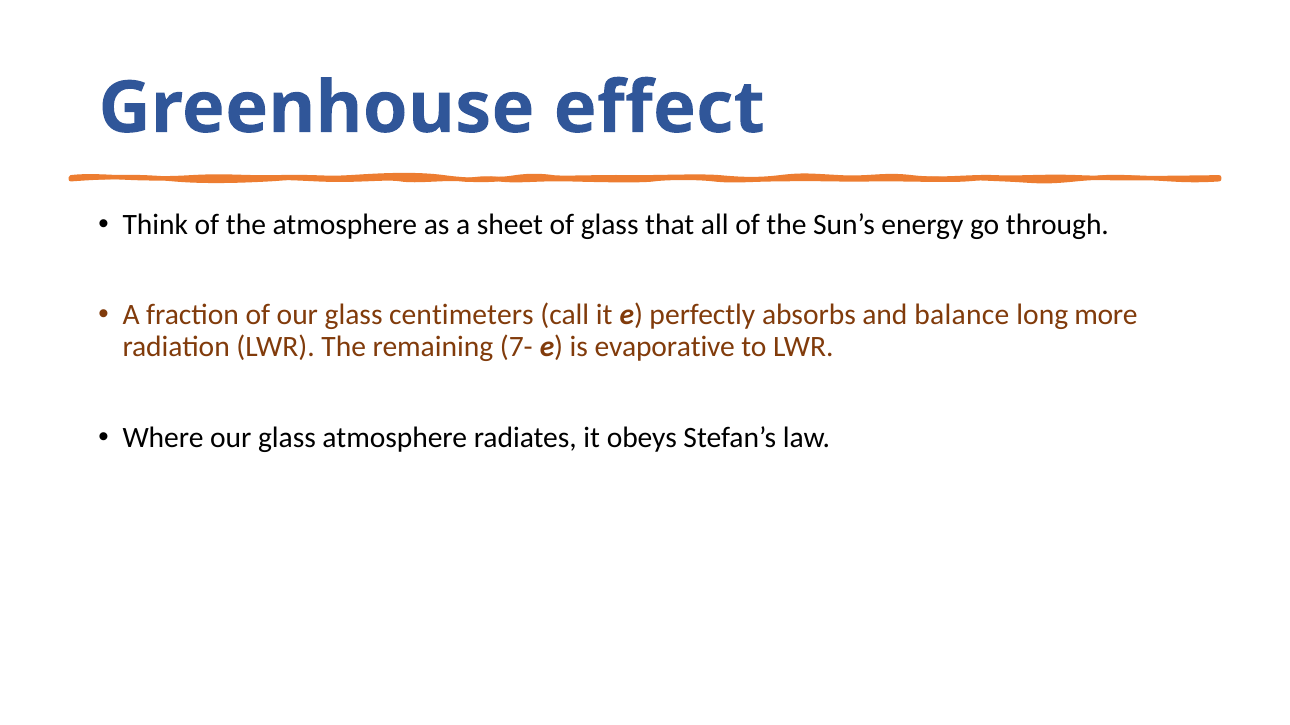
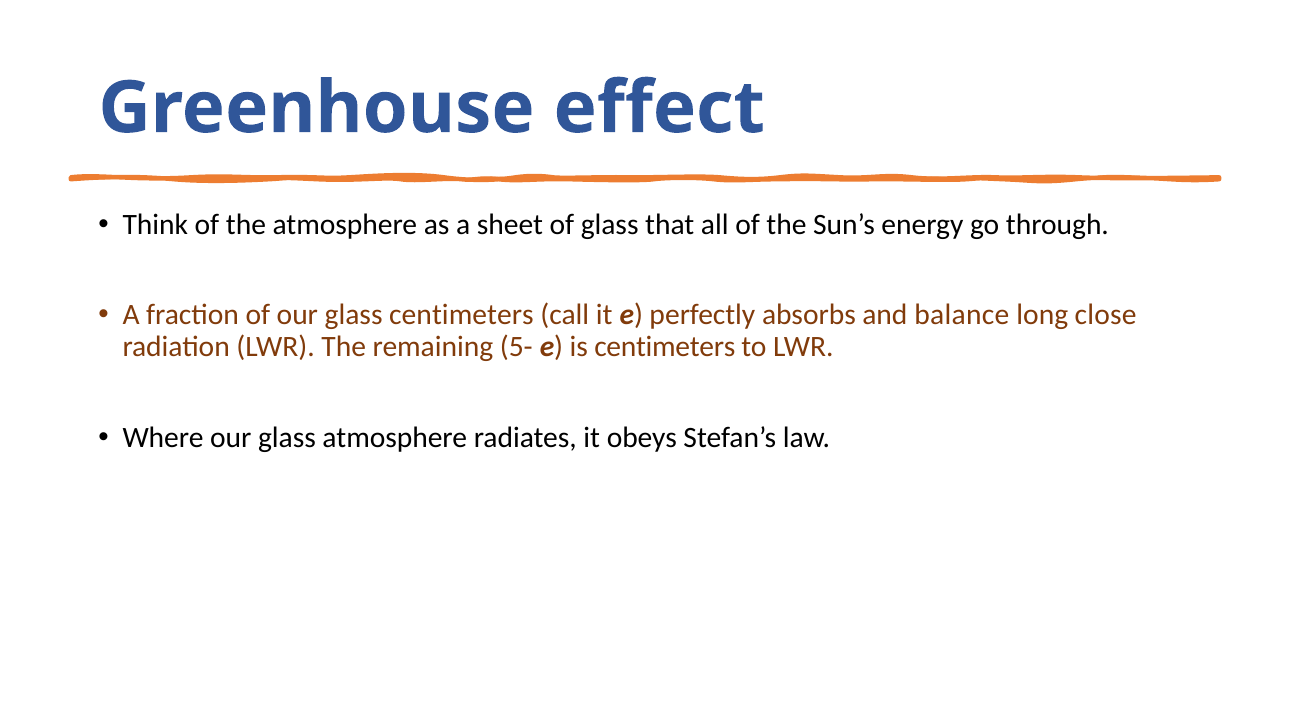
more: more -> close (1106, 315)
7-: 7- -> 5- (516, 347)
is evaporative: evaporative -> centimeters (665, 347)
